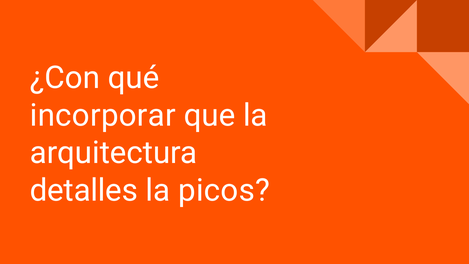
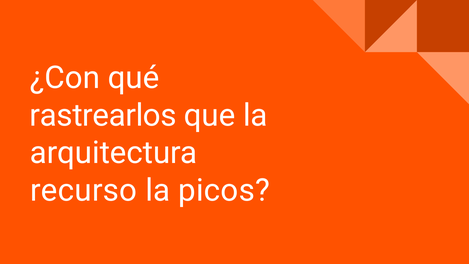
incorporar: incorporar -> rastrearlos (103, 115)
detalles: detalles -> recurso (84, 190)
